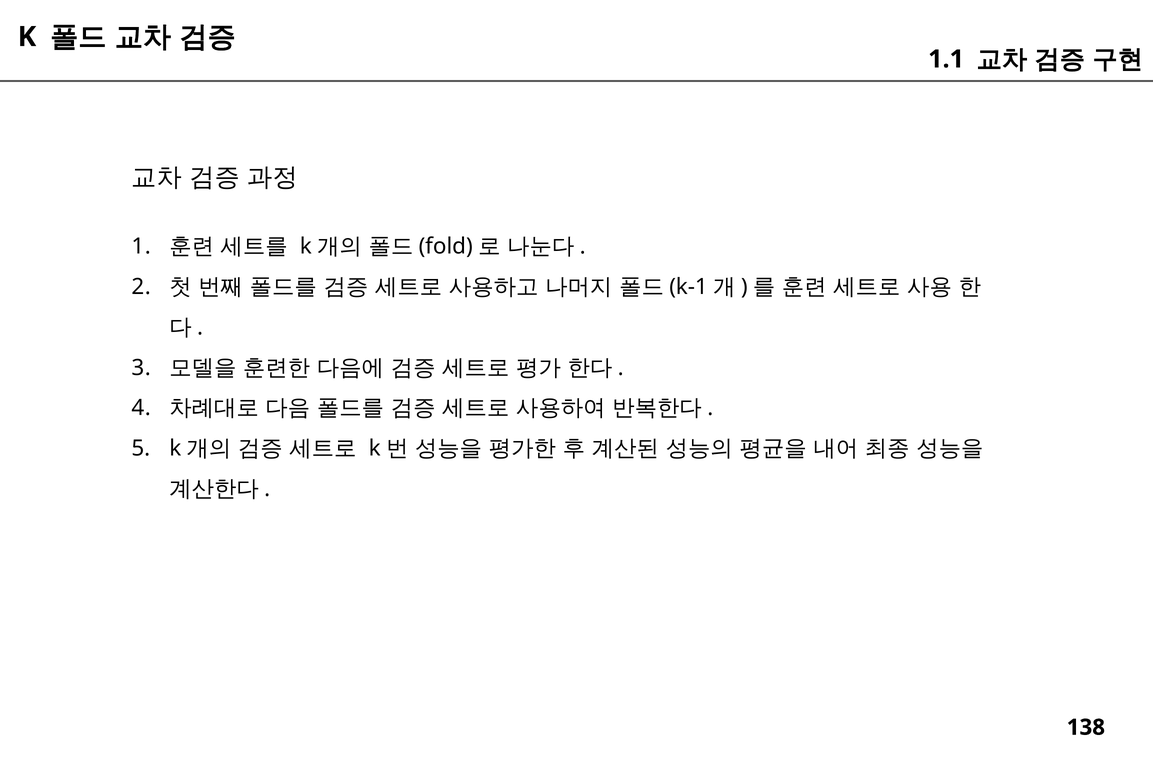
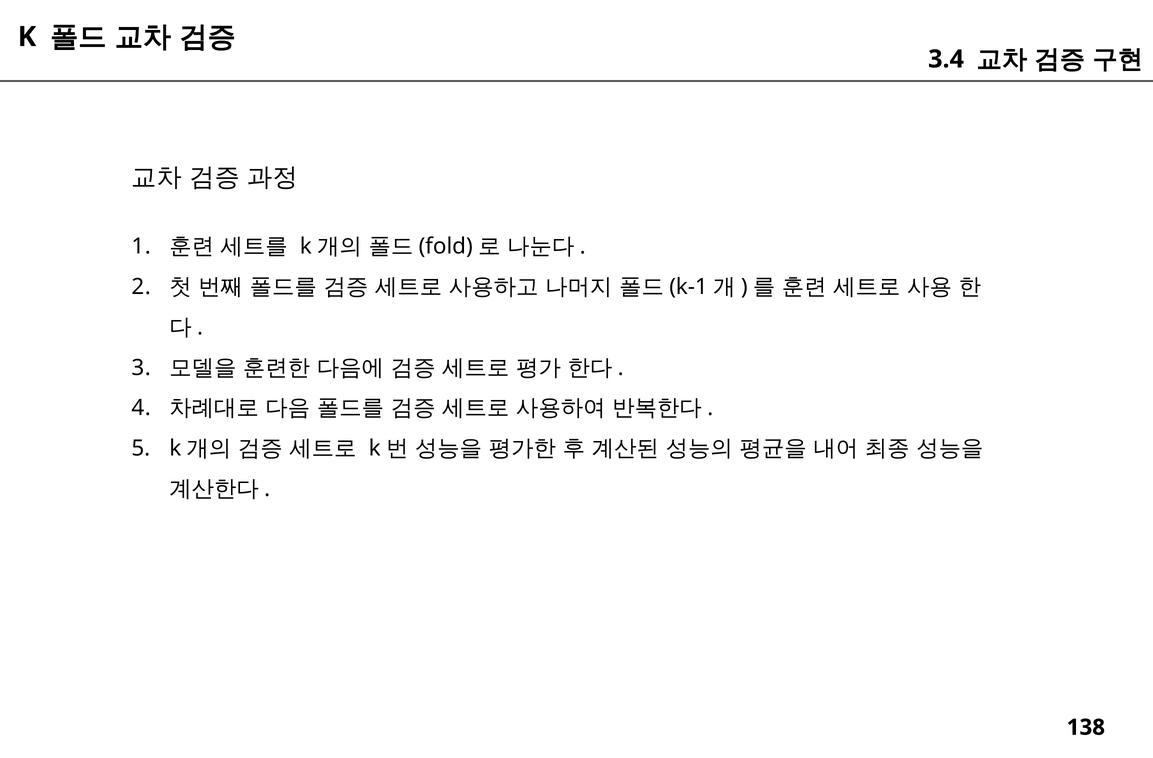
1.1: 1.1 -> 3.4 (946, 59)
